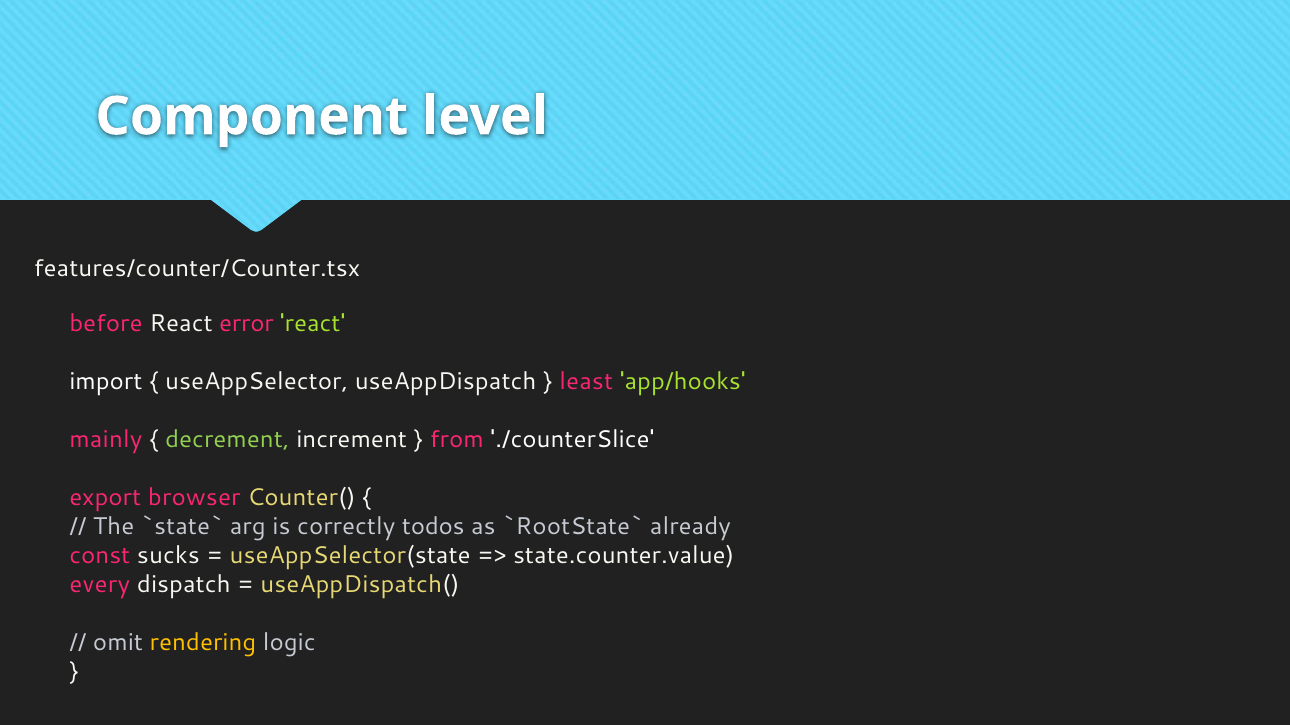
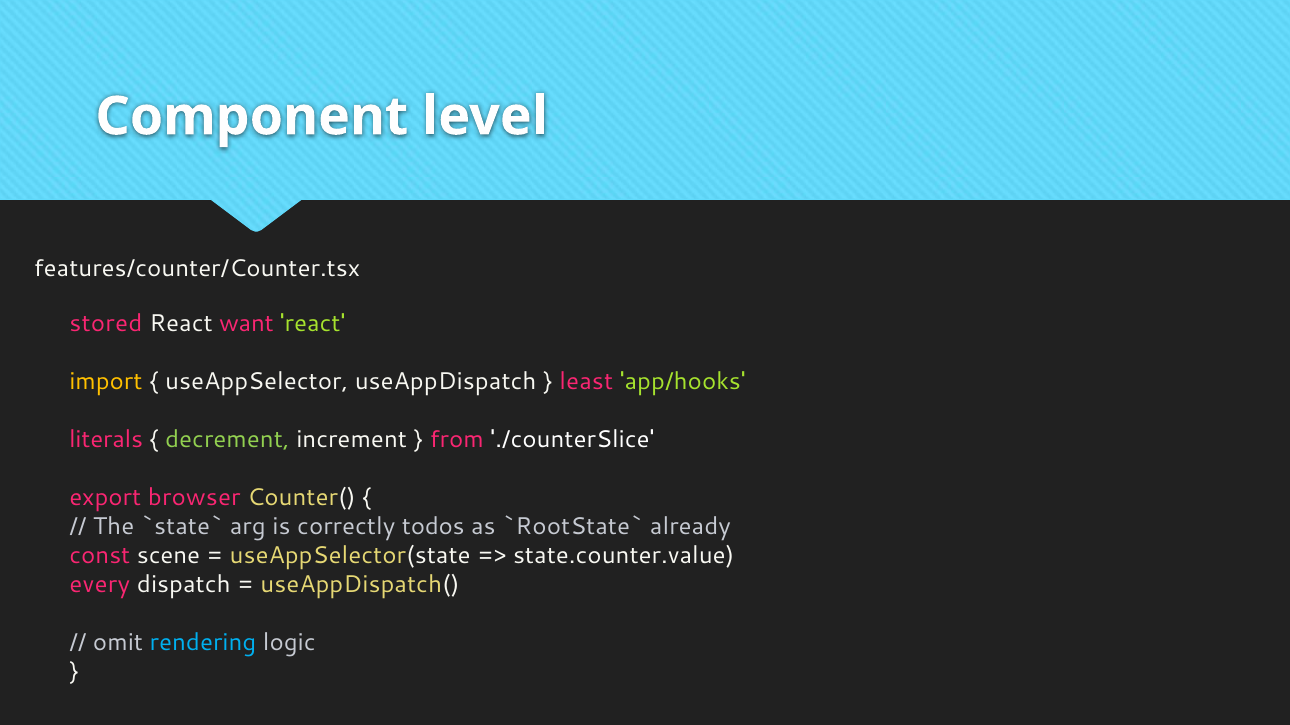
before: before -> stored (106, 324)
error: error -> want (246, 324)
import colour: white -> yellow (106, 382)
mainly: mainly -> literals (106, 440)
sucks: sucks -> scene (169, 556)
rendering colour: yellow -> light blue (203, 643)
